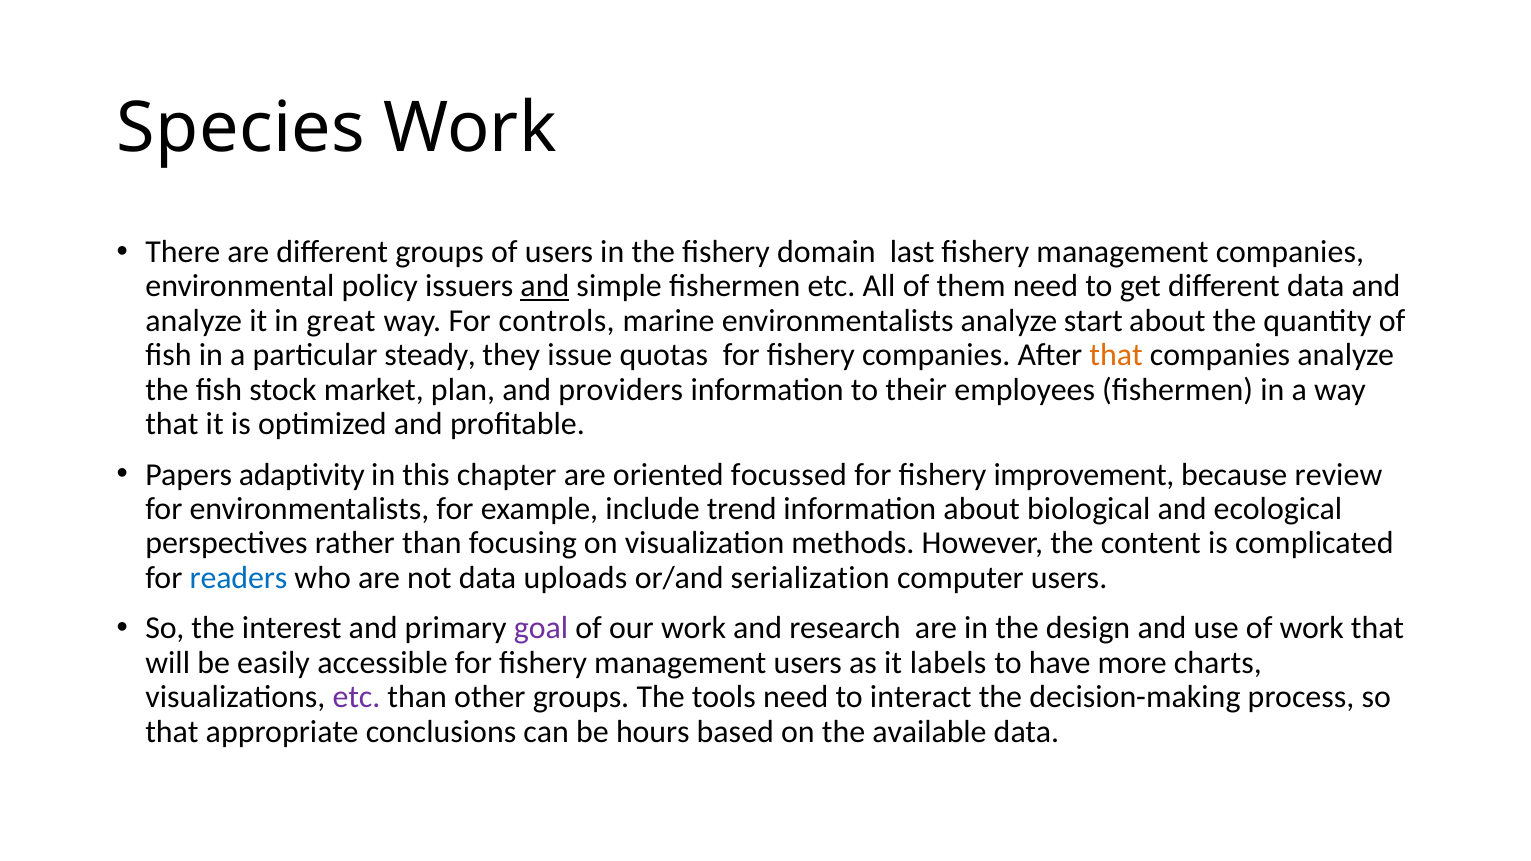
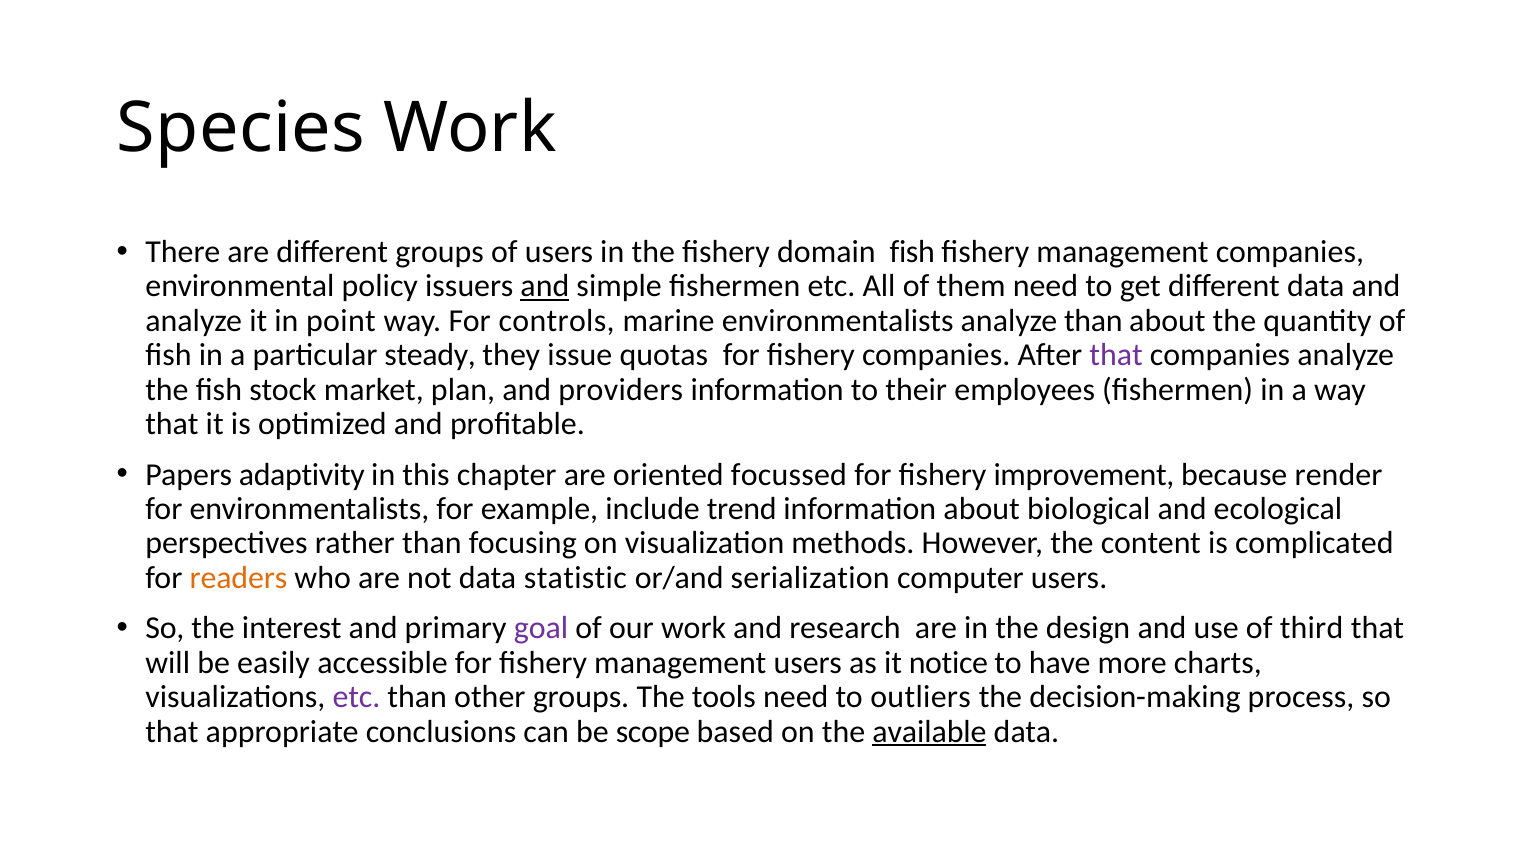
domain last: last -> fish (912, 252)
great: great -> point (341, 321)
analyze start: start -> than (1093, 321)
that colour: orange -> purple (1116, 355)
review: review -> render (1339, 475)
readers colour: blue -> orange (238, 578)
uploads: uploads -> statistic (575, 578)
of work: work -> third (1312, 628)
labels: labels -> notice (948, 663)
interact: interact -> outliers (921, 697)
hours: hours -> scope (653, 732)
available underline: none -> present (930, 732)
